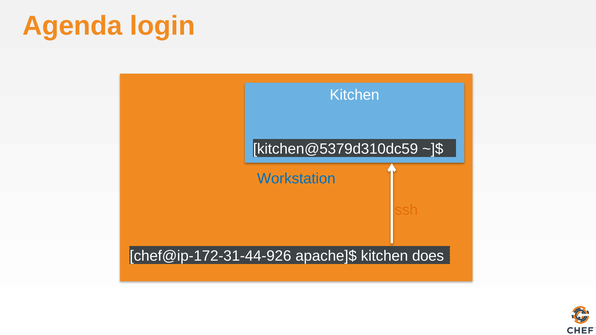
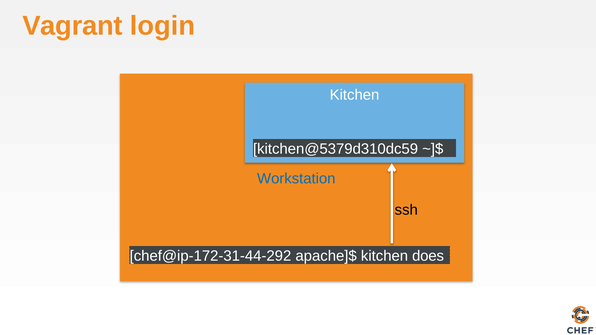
Agenda: Agenda -> Vagrant (72, 26)
ssh colour: orange -> black (406, 210)
chef@ip-172-31-44-926: chef@ip-172-31-44-926 -> chef@ip-172-31-44-292 (210, 256)
